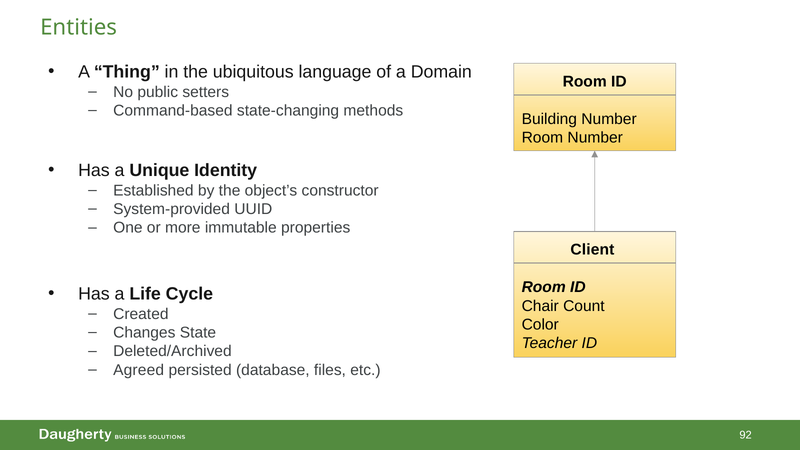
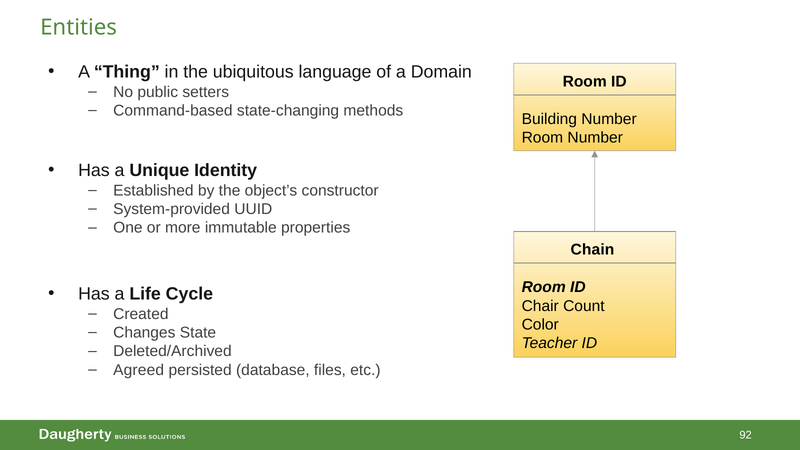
Client: Client -> Chain (592, 250)
